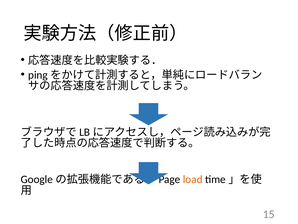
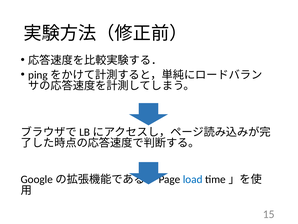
load colour: orange -> blue (193, 179)
